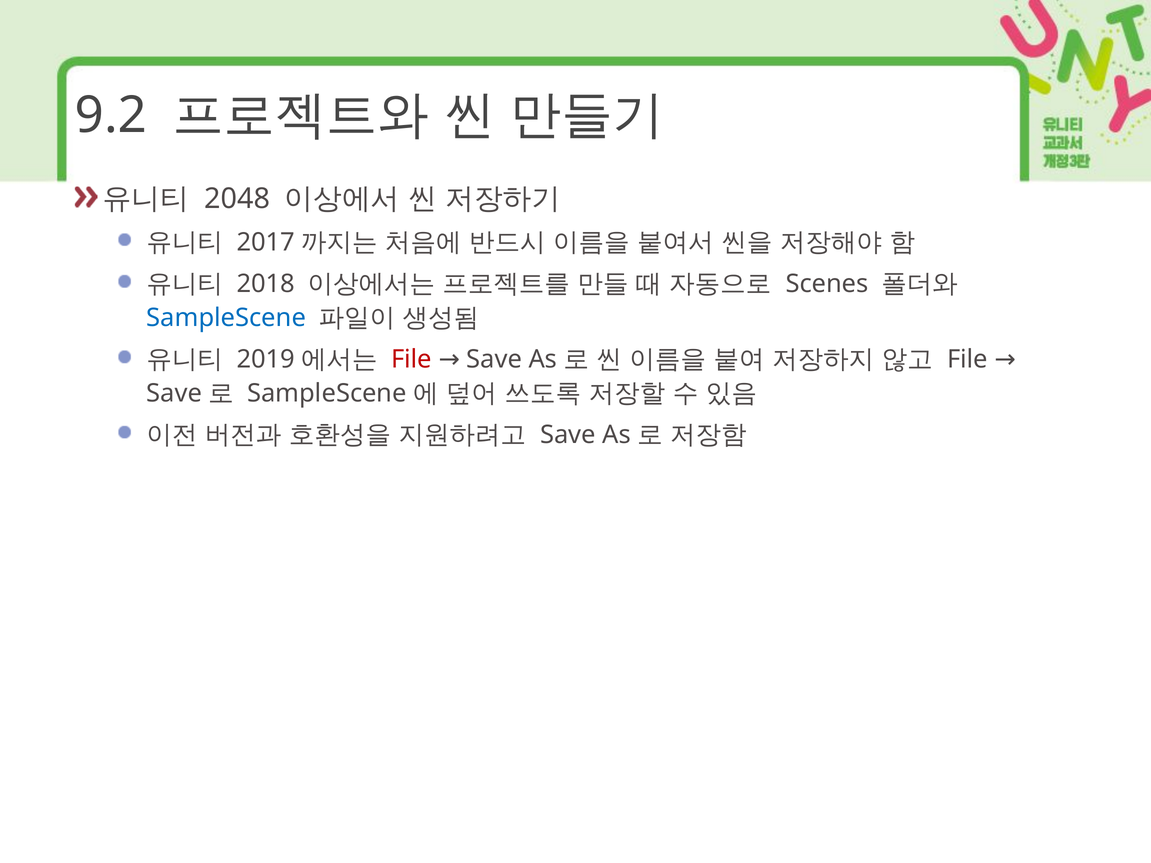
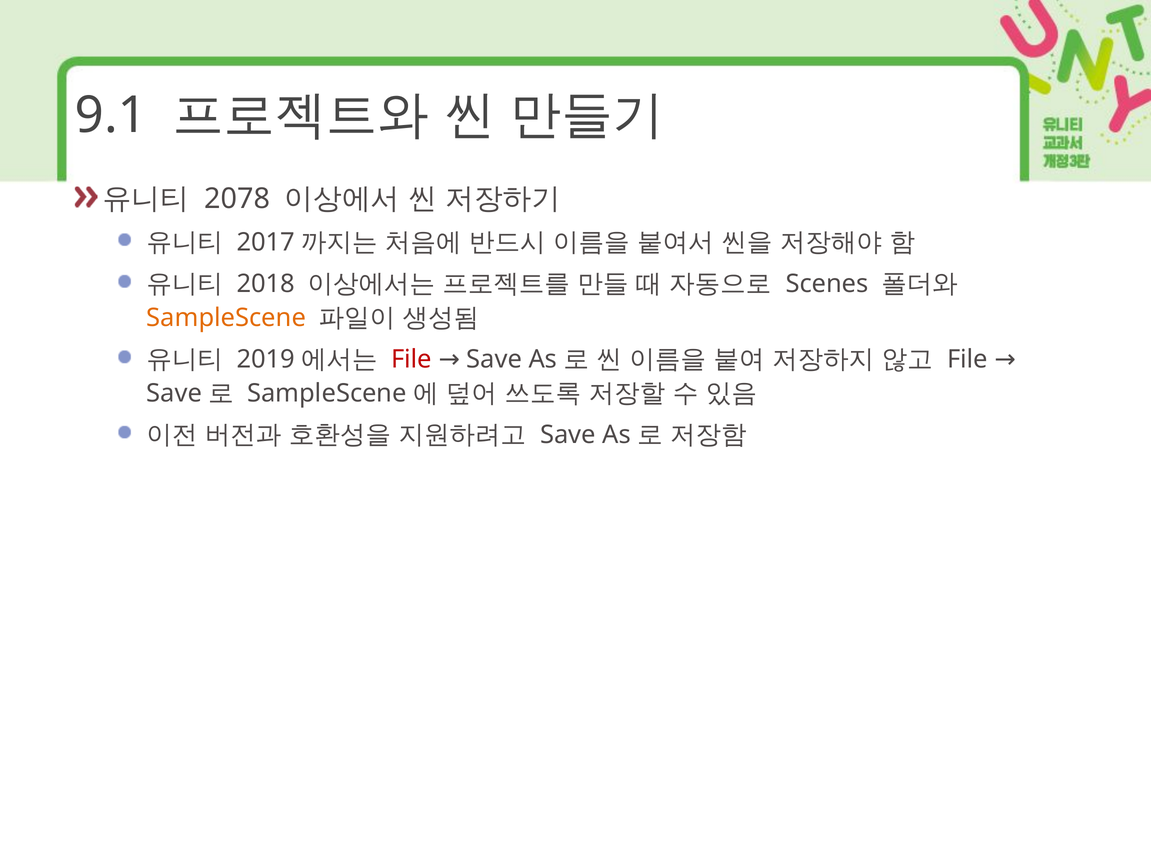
9.2: 9.2 -> 9.1 (111, 115)
2048: 2048 -> 2078 (237, 199)
SampleScene colour: blue -> orange (226, 318)
